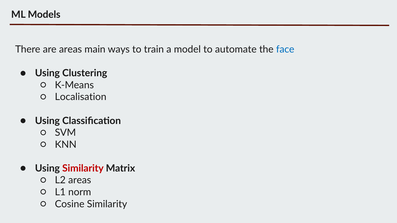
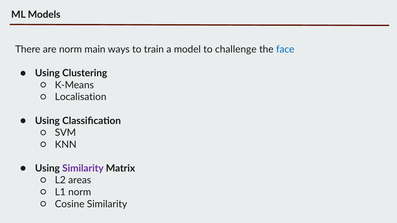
are areas: areas -> norm (70, 49)
automate: automate -> challenge (236, 49)
Similarity colour: red -> purple (83, 169)
